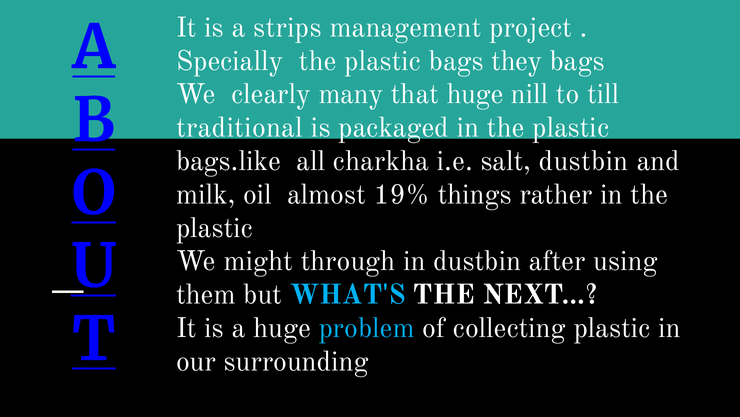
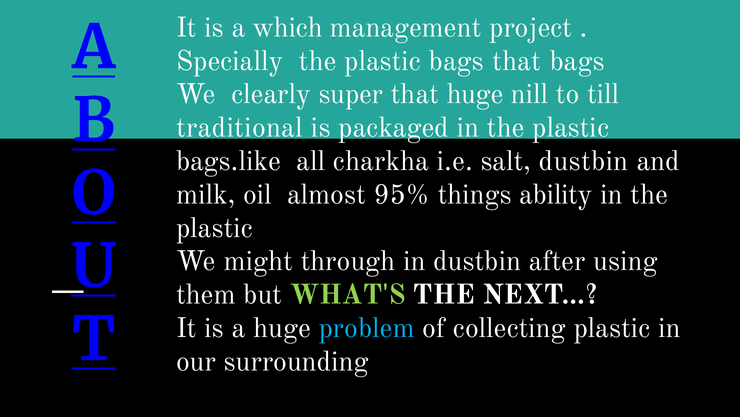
strips: strips -> which (288, 27)
bags they: they -> that (517, 61)
many: many -> super (351, 94)
19%: 19% -> 95% (402, 194)
rather: rather -> ability (556, 194)
WHAT'S colour: light blue -> light green (348, 294)
